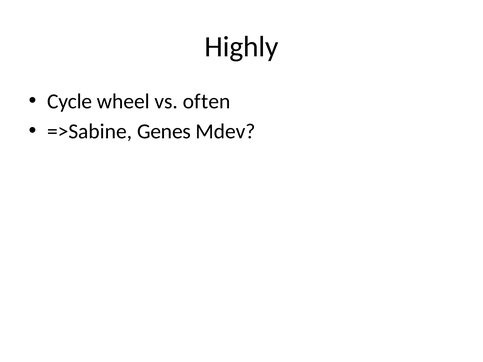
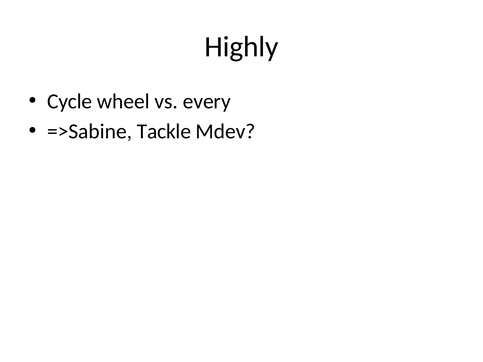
often: often -> every (207, 101)
Genes: Genes -> Tackle (164, 131)
